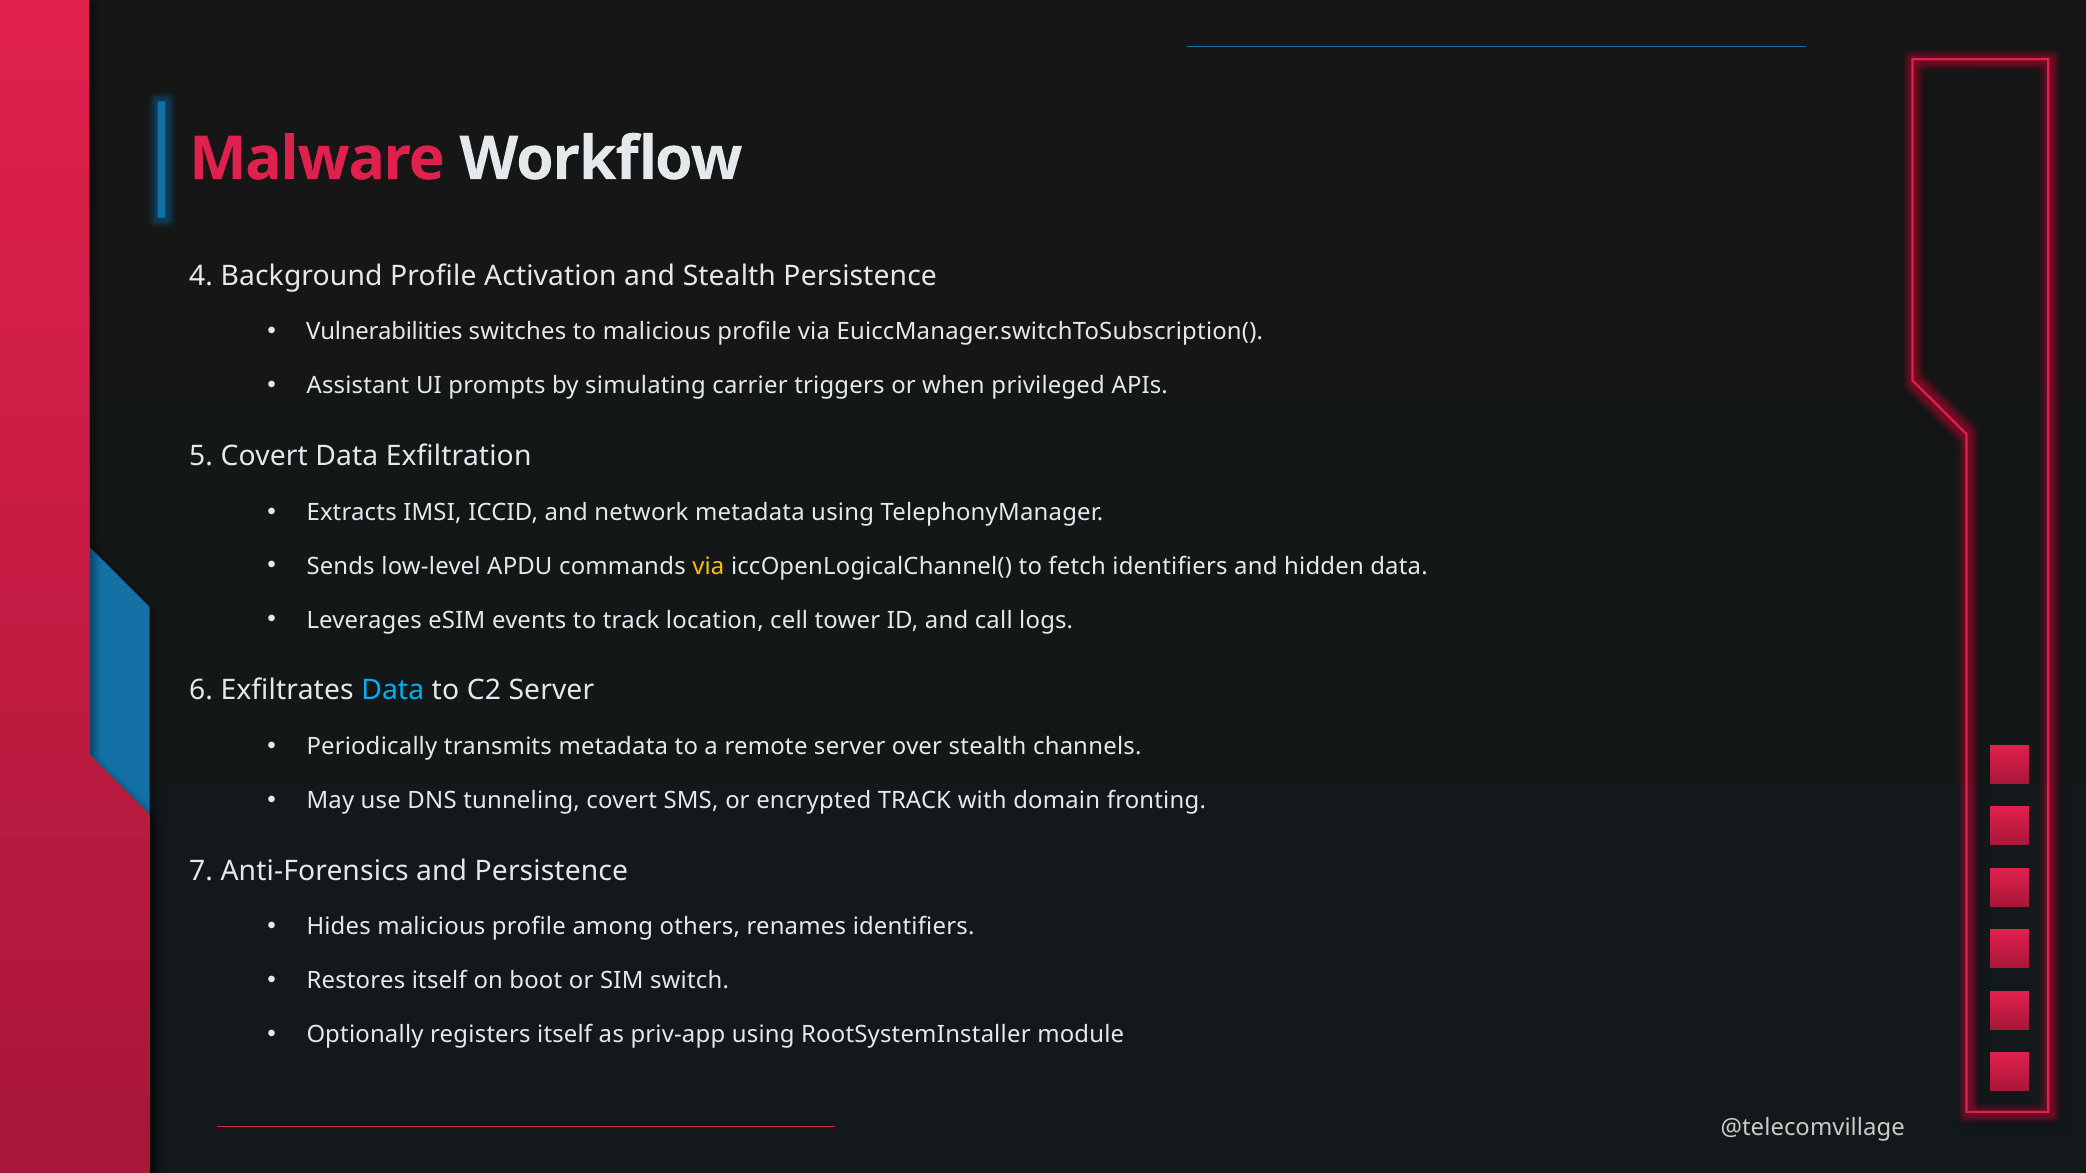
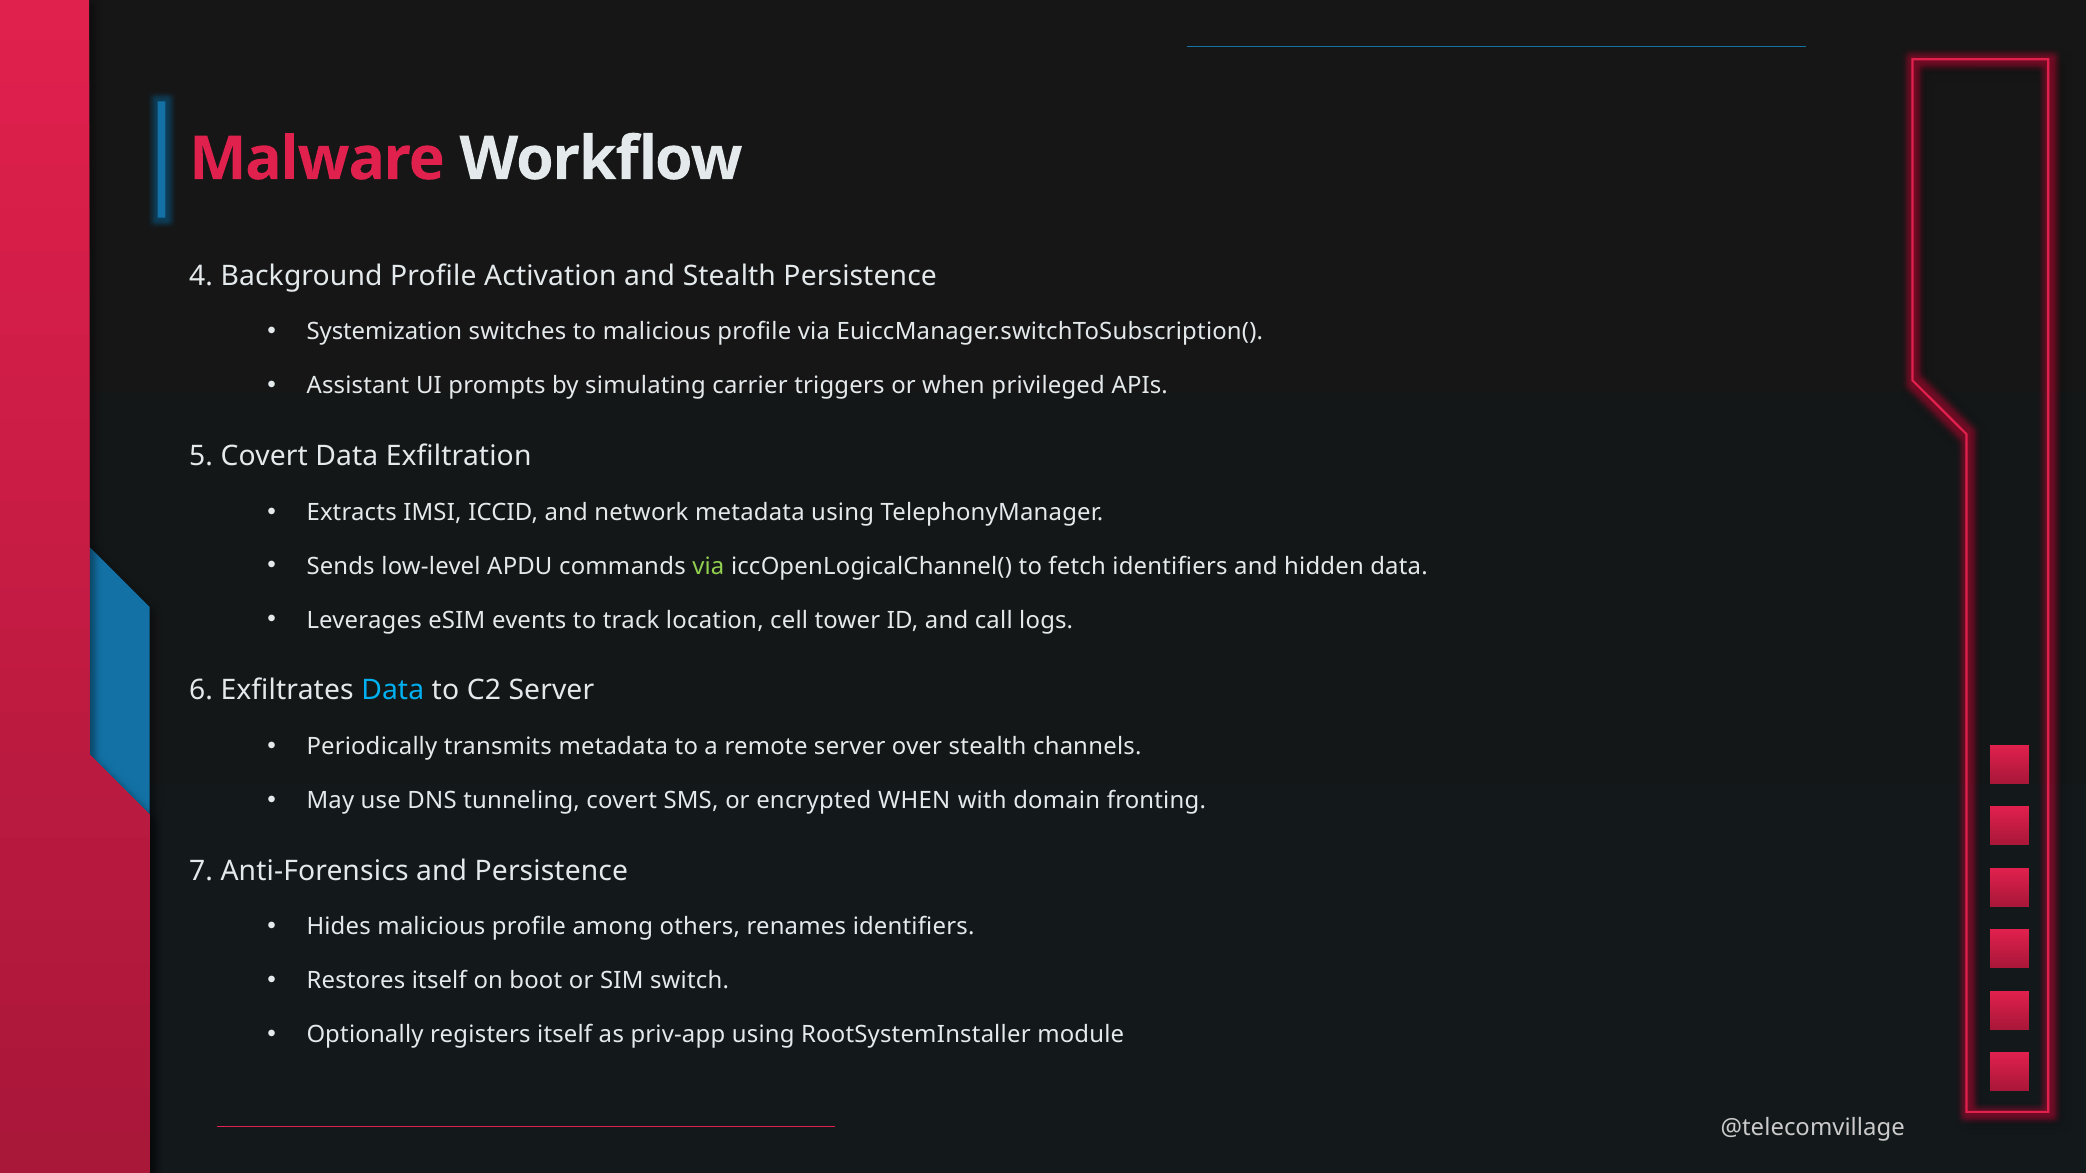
Vulnerabilities: Vulnerabilities -> Systemization (384, 332)
via colour: yellow -> light green (708, 566)
encrypted TRACK: TRACK -> WHEN (914, 801)
